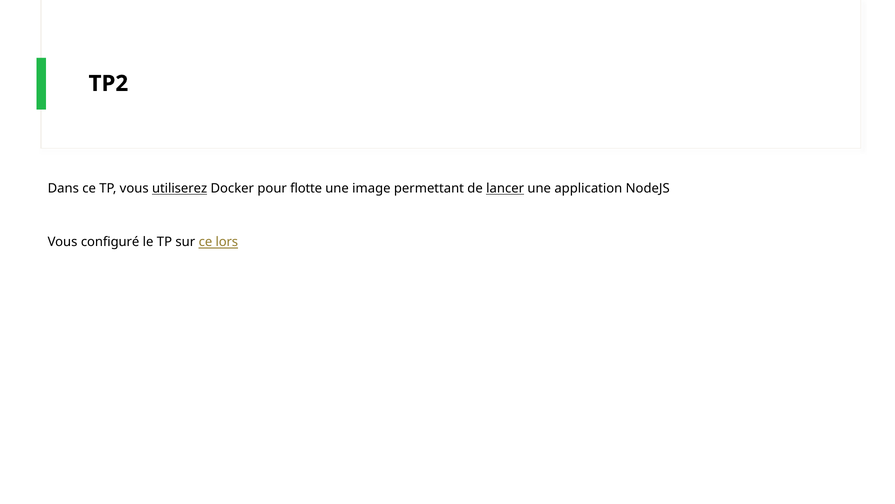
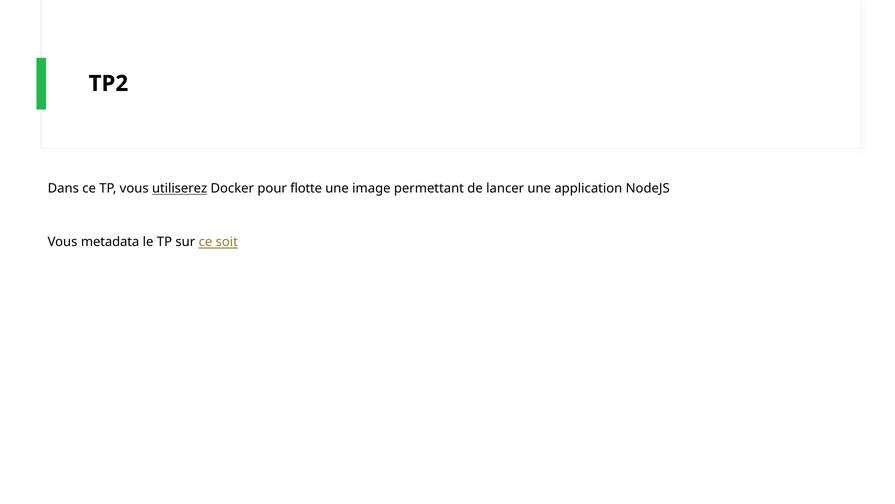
lancer underline: present -> none (505, 188)
configuré: configuré -> metadata (110, 242)
lors: lors -> soit (227, 242)
